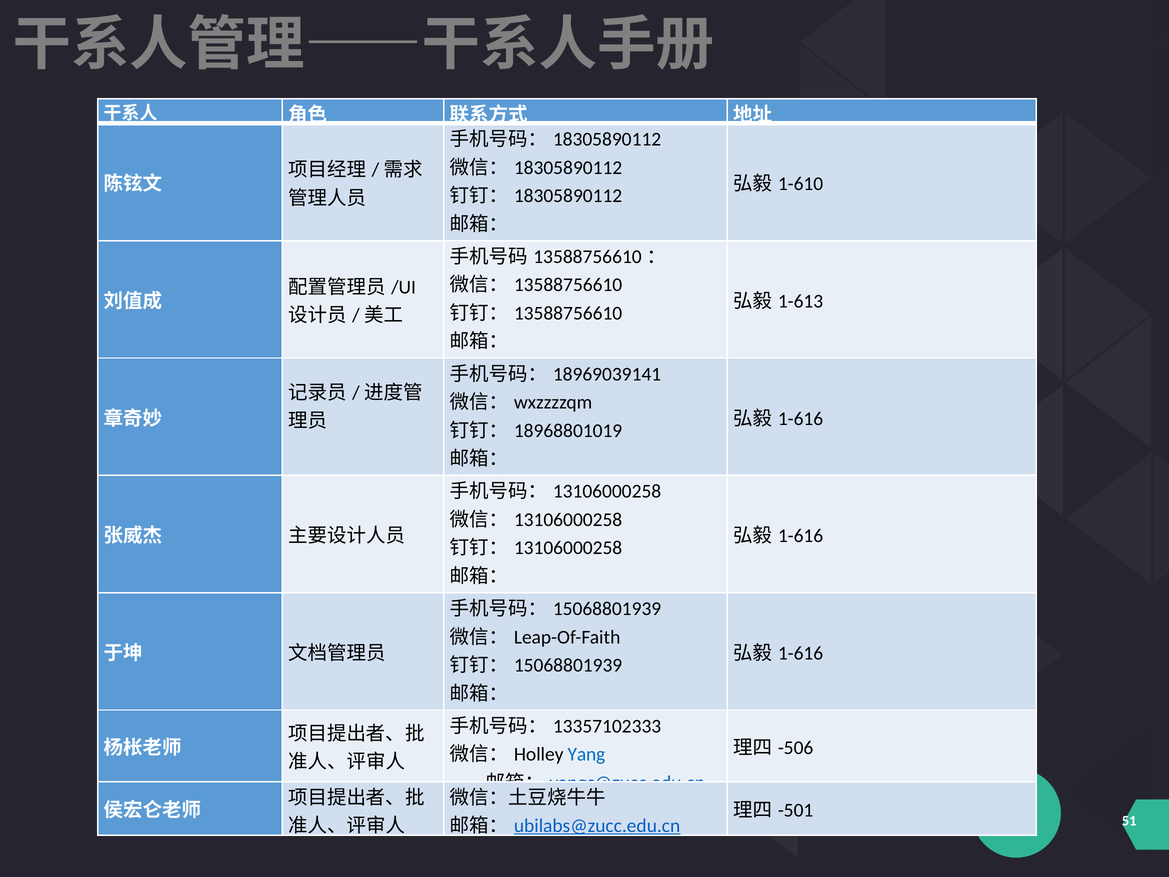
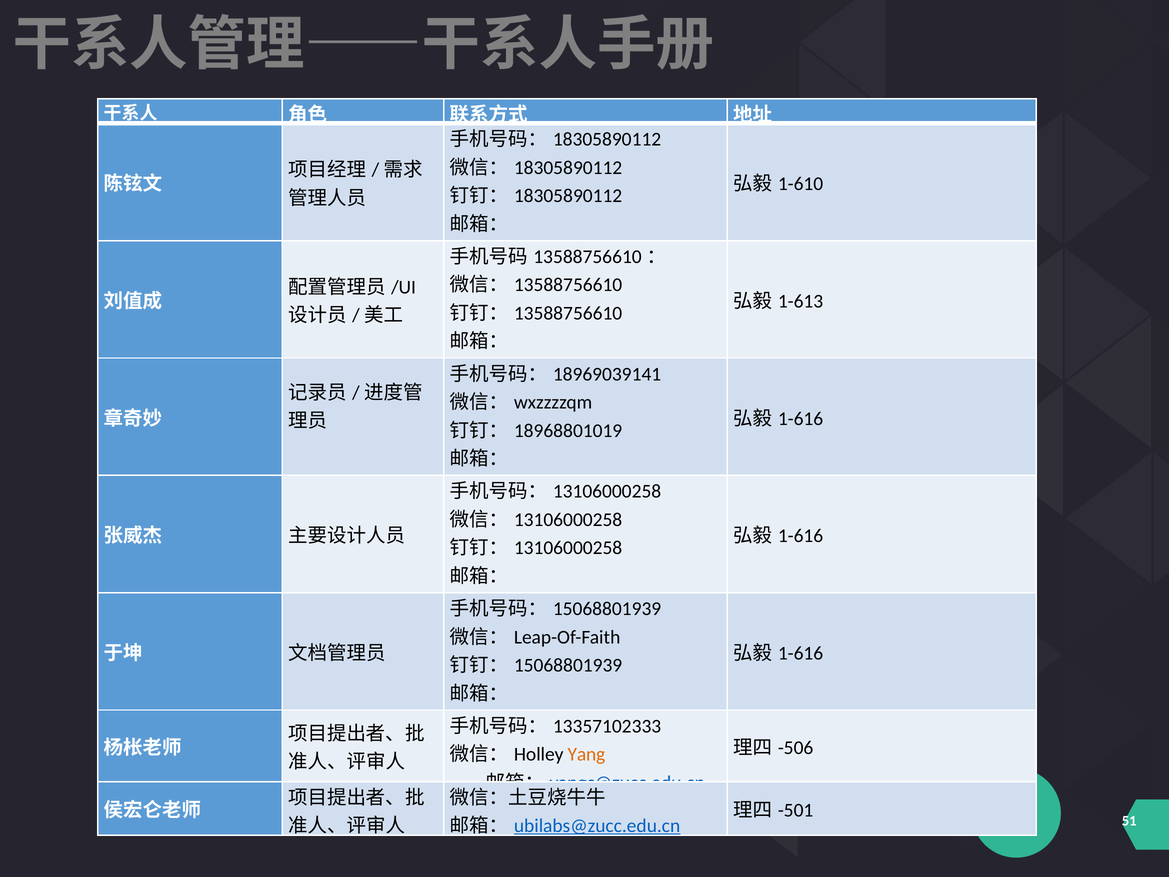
Yang colour: blue -> orange (586, 754)
